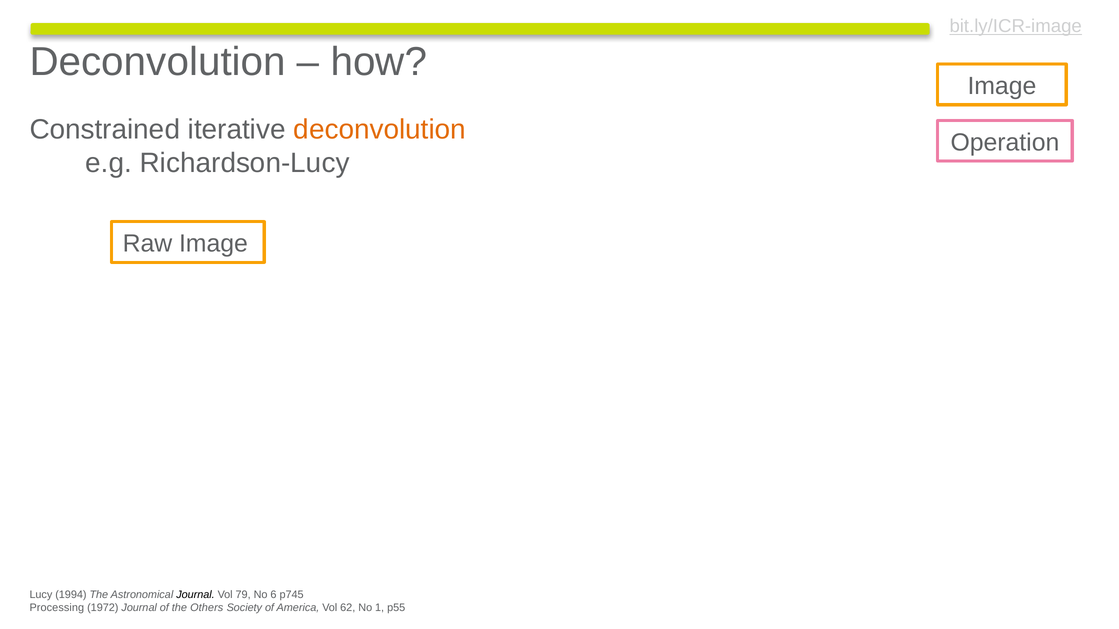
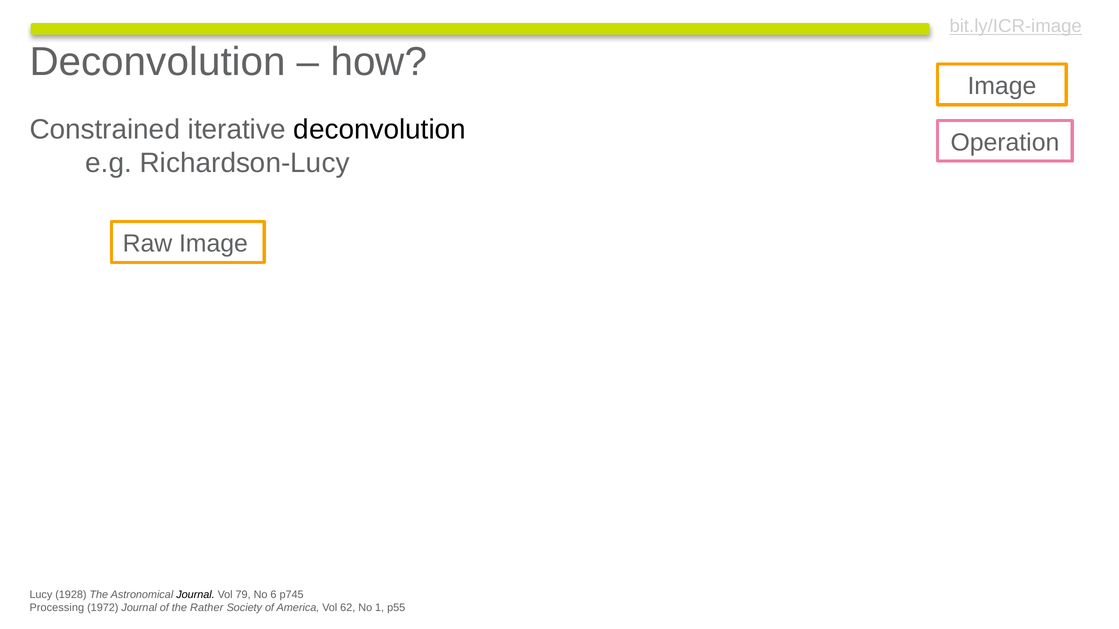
deconvolution colour: orange -> black (380, 130)
1994: 1994 -> 1928 (71, 595)
Others: Others -> Rather (207, 608)
